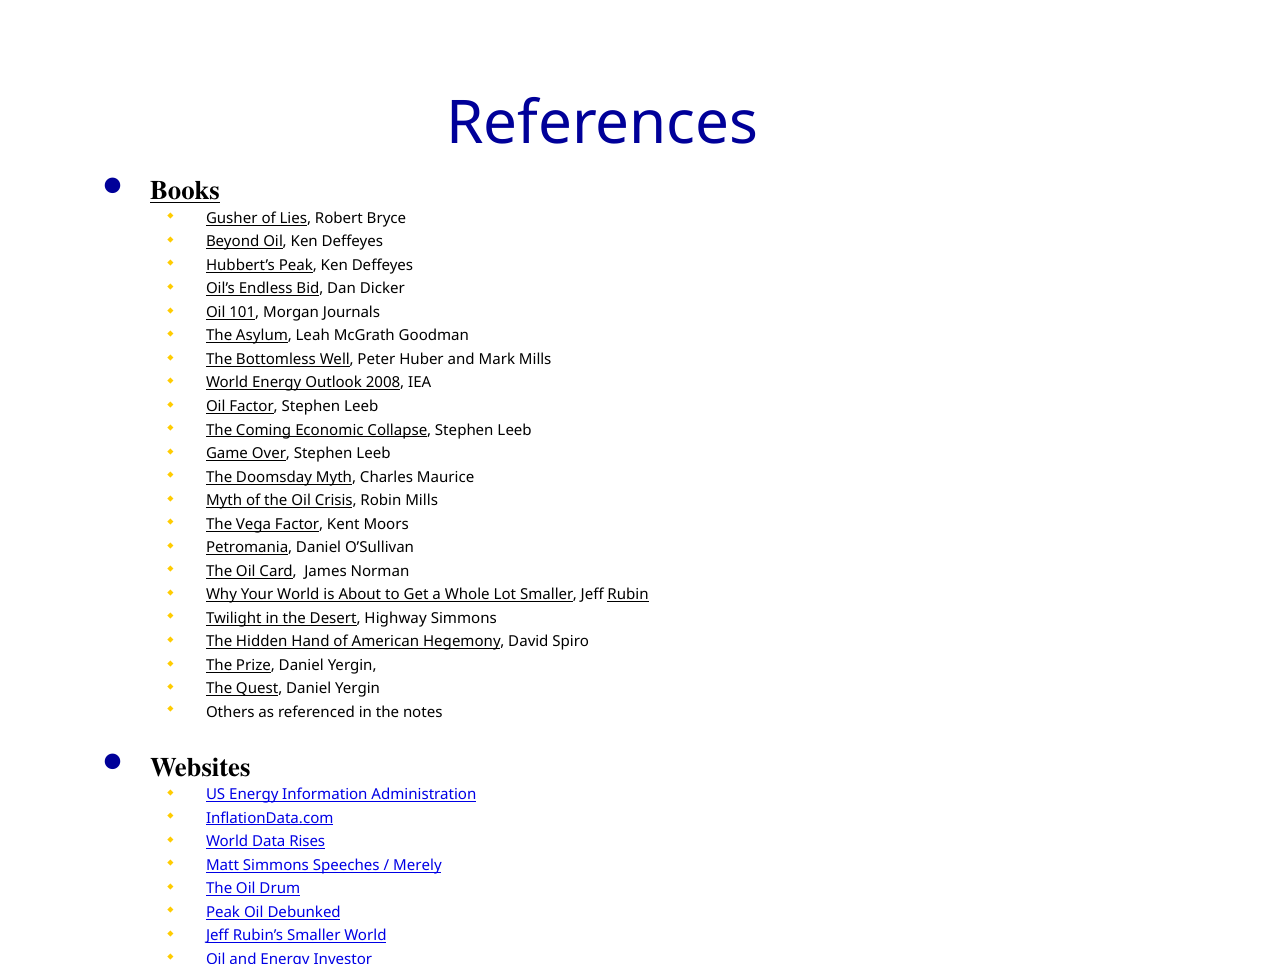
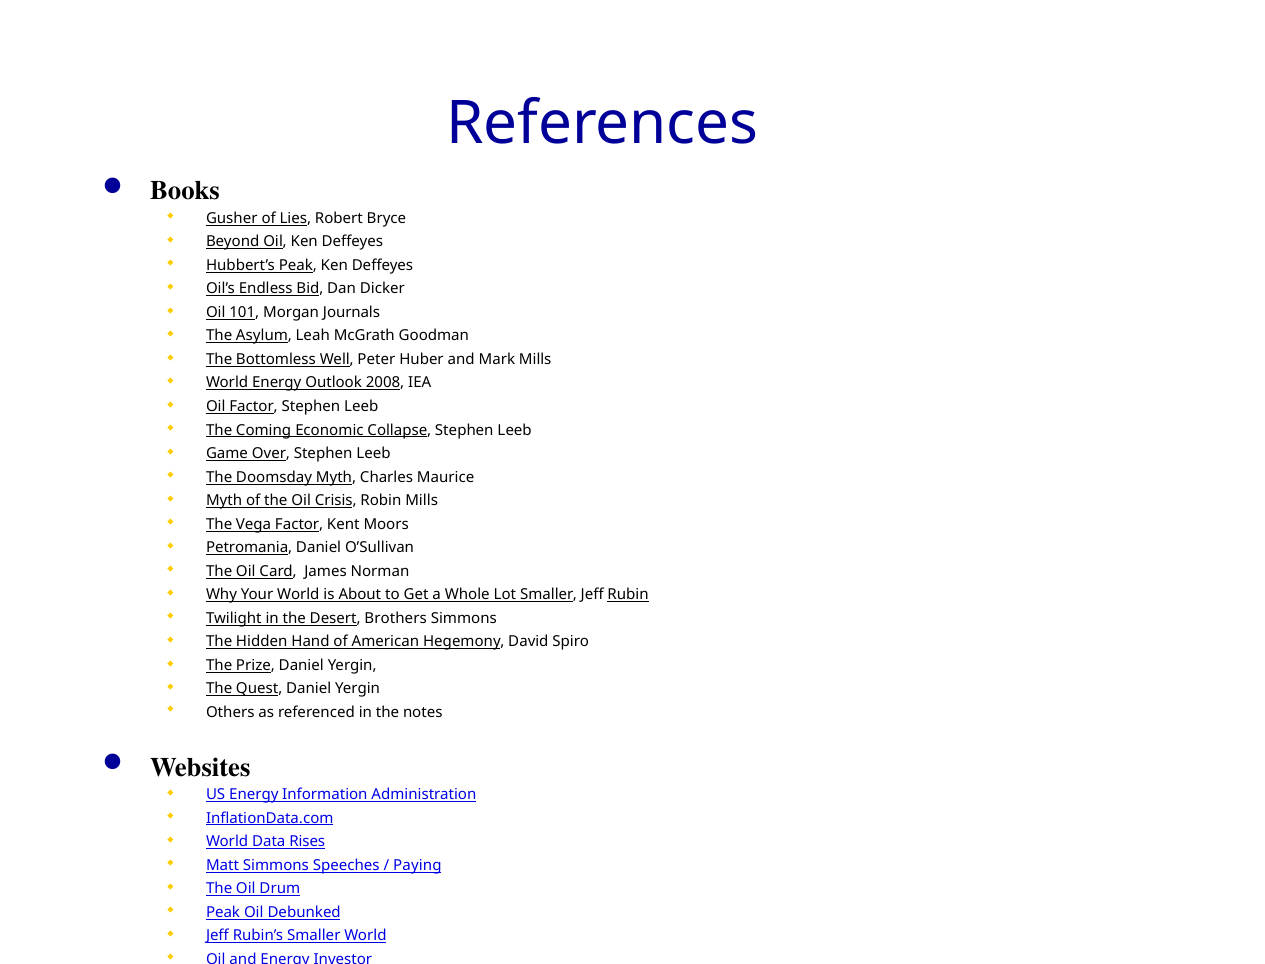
Books underline: present -> none (185, 191)
Highway: Highway -> Brothers (396, 618)
Merely: Merely -> Paying (417, 865)
